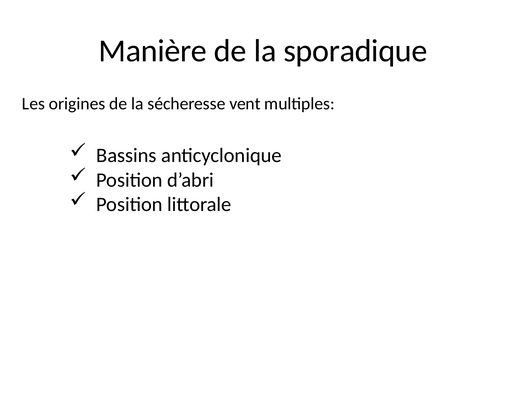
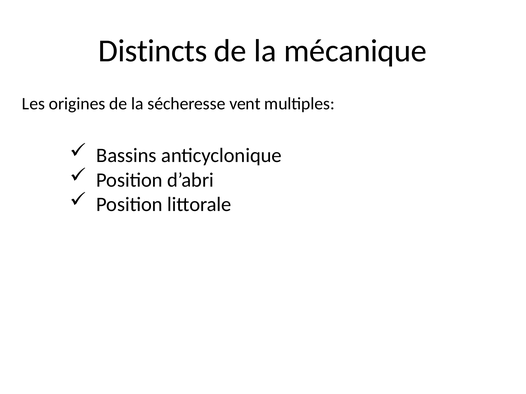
Manière: Manière -> Distincts (153, 51)
sporadique: sporadique -> mécanique (355, 51)
